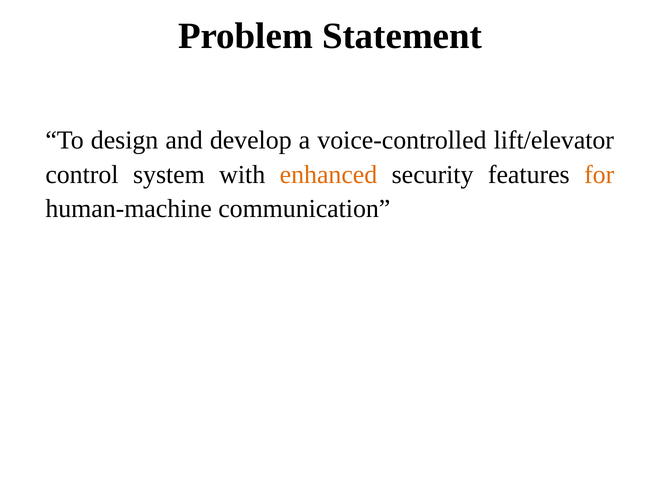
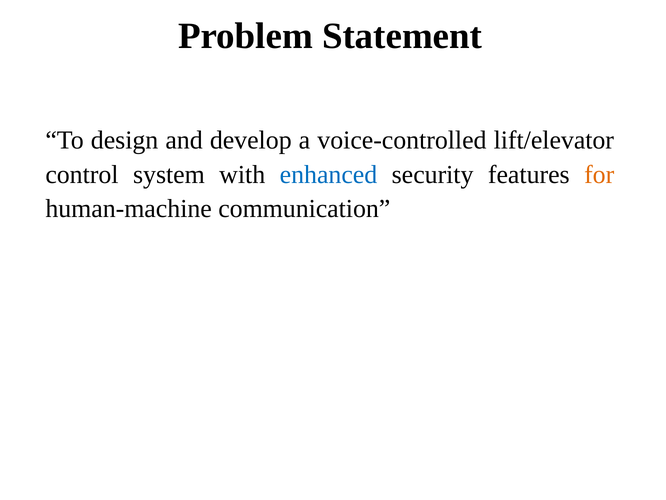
enhanced colour: orange -> blue (328, 174)
